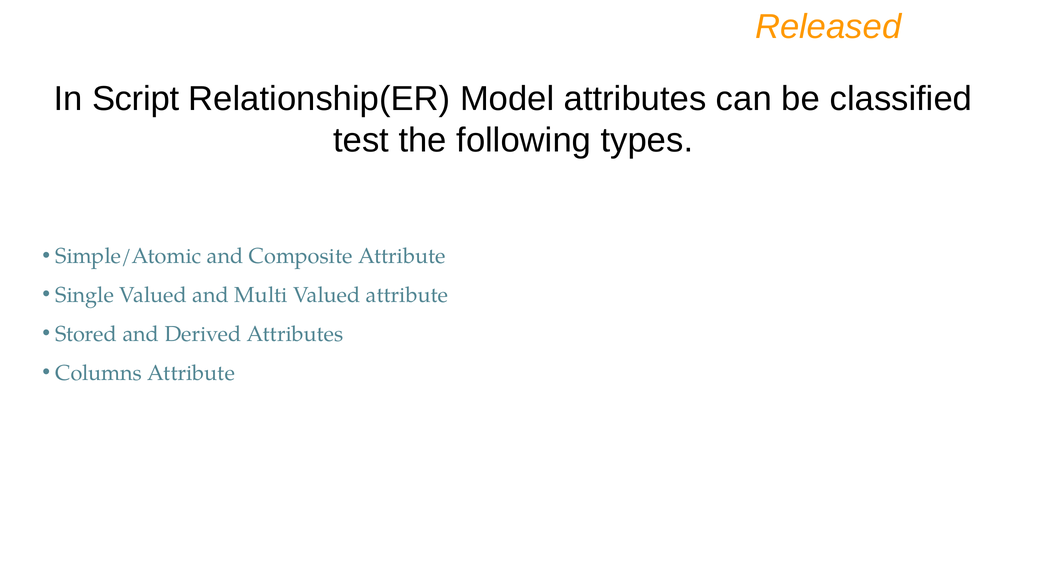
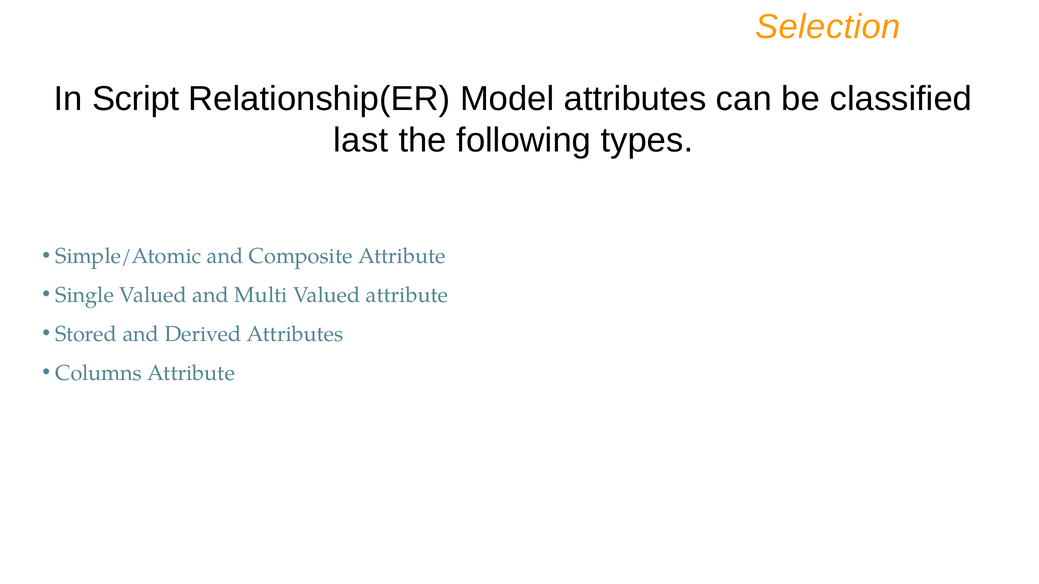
Released: Released -> Selection (828, 27)
test: test -> last (361, 140)
